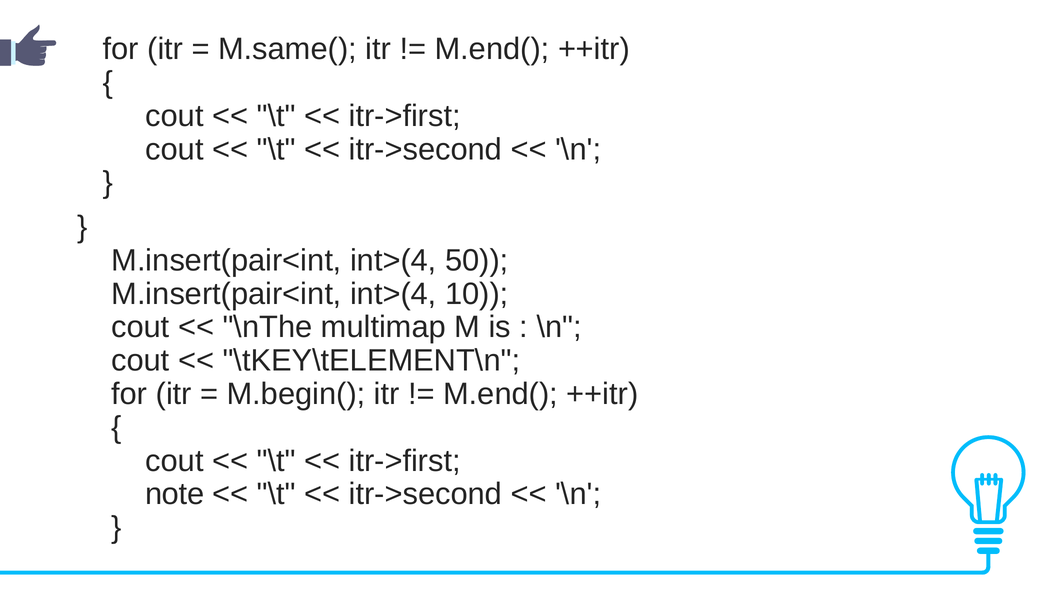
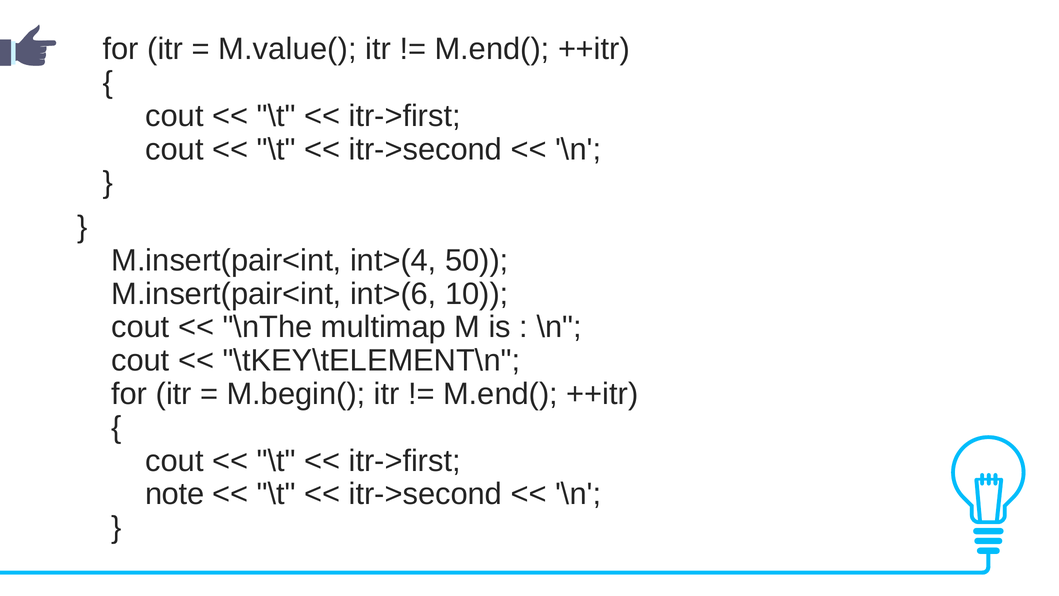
M.same(: M.same( -> M.value( (287, 49)
int>(4: int>(4 -> int>(6 (393, 294)
